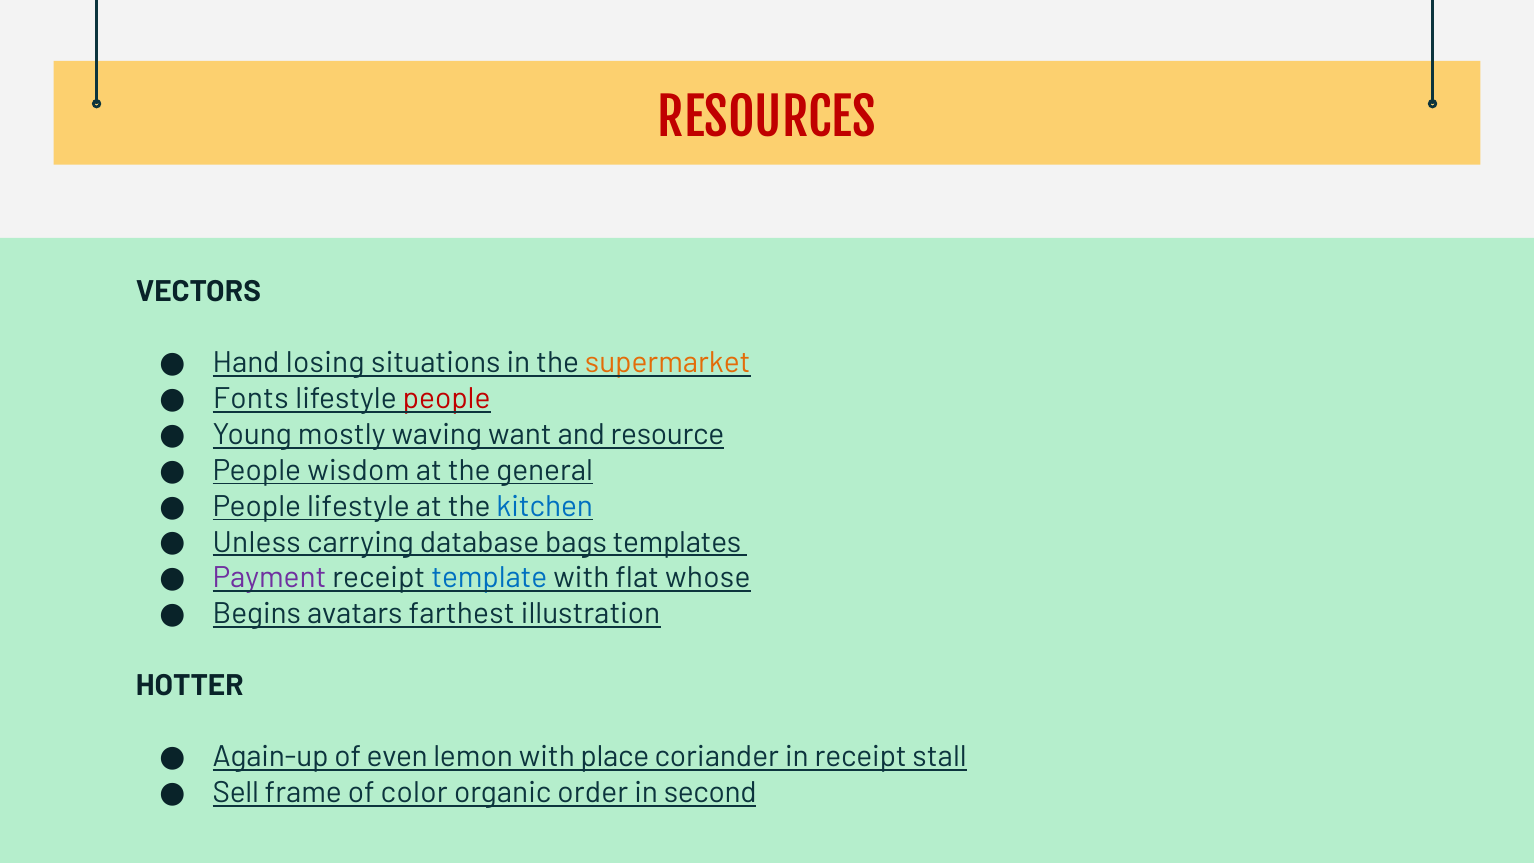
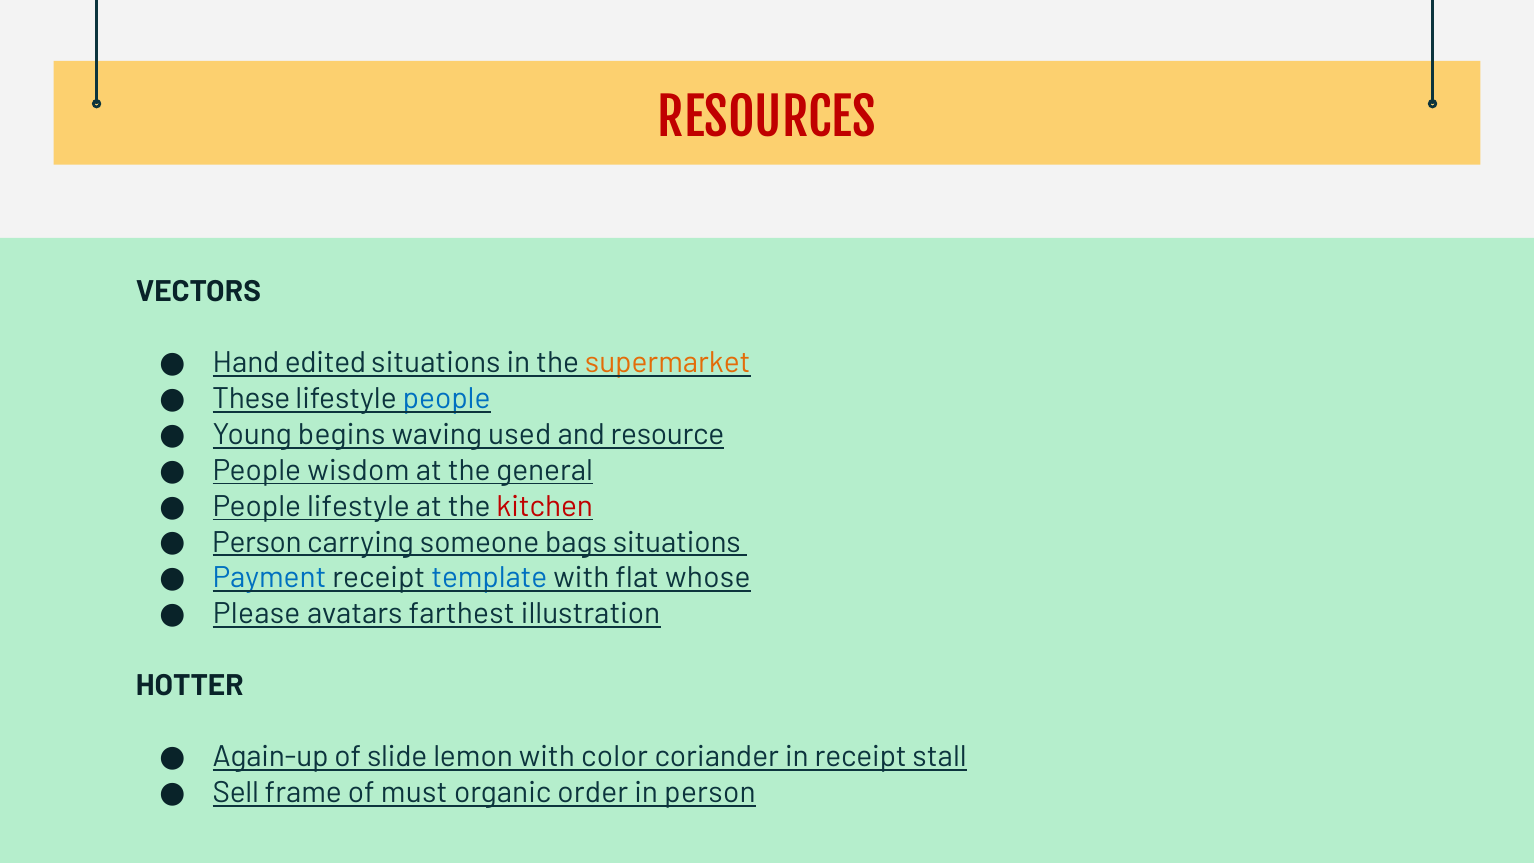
losing: losing -> edited (326, 363)
Fonts: Fonts -> These (251, 399)
people colour: red -> blue (447, 399)
mostly: mostly -> begins (342, 435)
want: want -> used (520, 435)
kitchen colour: blue -> red (545, 506)
Unless: Unless -> Person (257, 542)
database: database -> someone (480, 542)
bags templates: templates -> situations (677, 542)
Payment colour: purple -> blue (270, 578)
Begins: Begins -> Please (257, 614)
even: even -> slide (397, 757)
place: place -> color (614, 757)
color: color -> must (414, 793)
in second: second -> person (710, 793)
